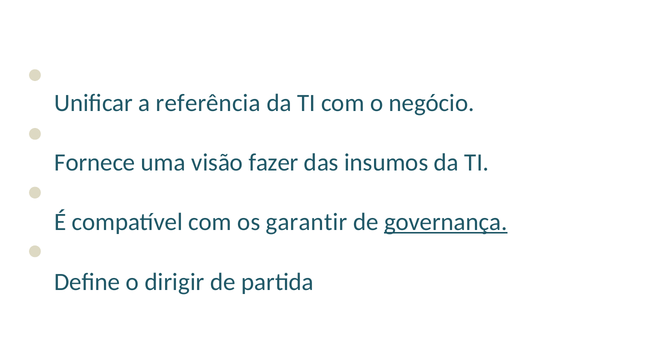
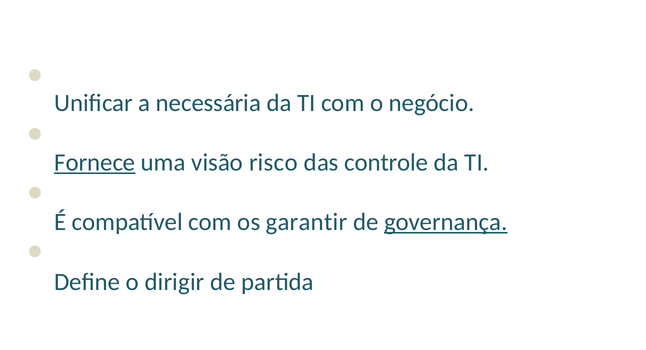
referência: referência -> necessária (208, 103)
Fornece underline: none -> present (95, 163)
fazer: fazer -> risco (273, 163)
insumos: insumos -> controle (386, 163)
